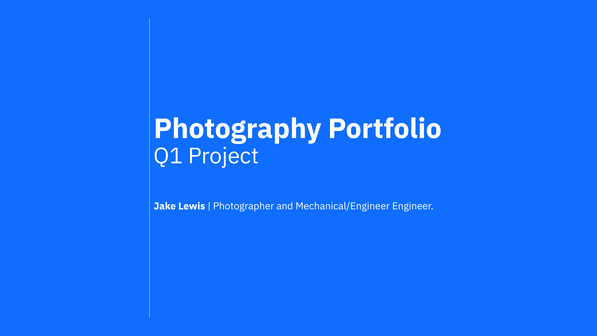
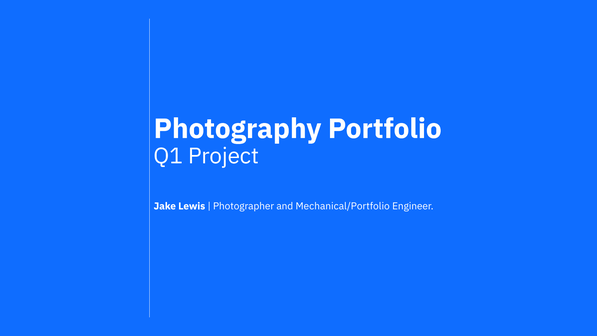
Mechanical/Engineer: Mechanical/Engineer -> Mechanical/Portfolio (343, 206)
